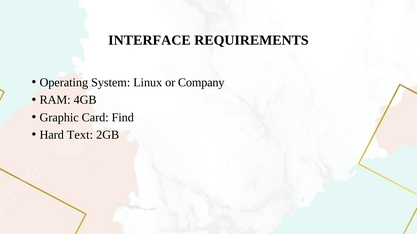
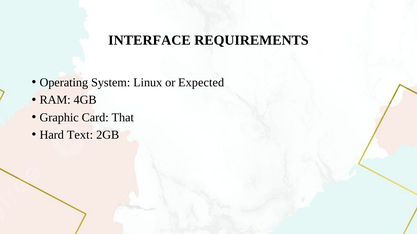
Company: Company -> Expected (201, 83)
Find: Find -> That (123, 118)
